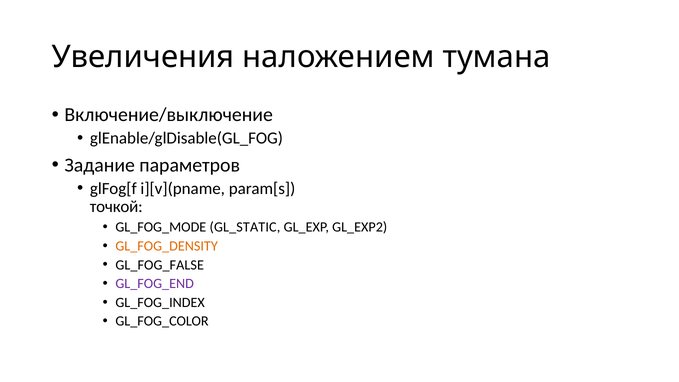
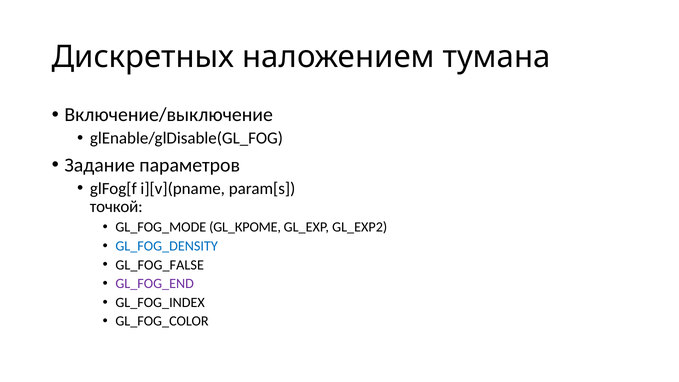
Увеличения: Увеличения -> Дискретных (143, 57)
GL_STATIC: GL_STATIC -> GL_КРОМЕ (245, 227)
GL_FOG_DENSITY colour: orange -> blue (167, 246)
